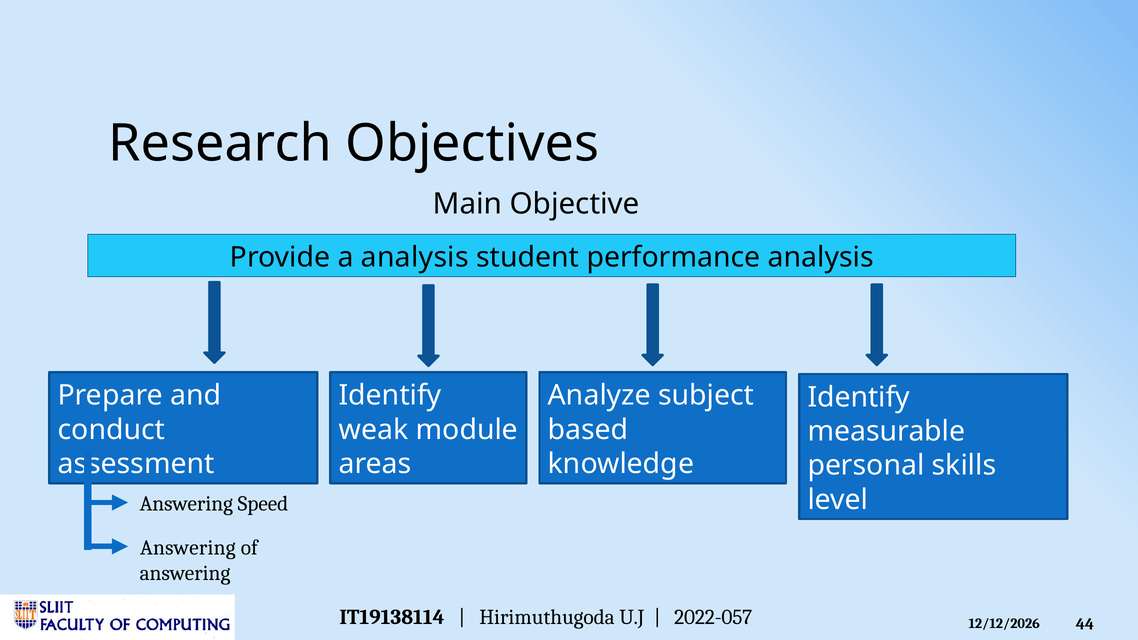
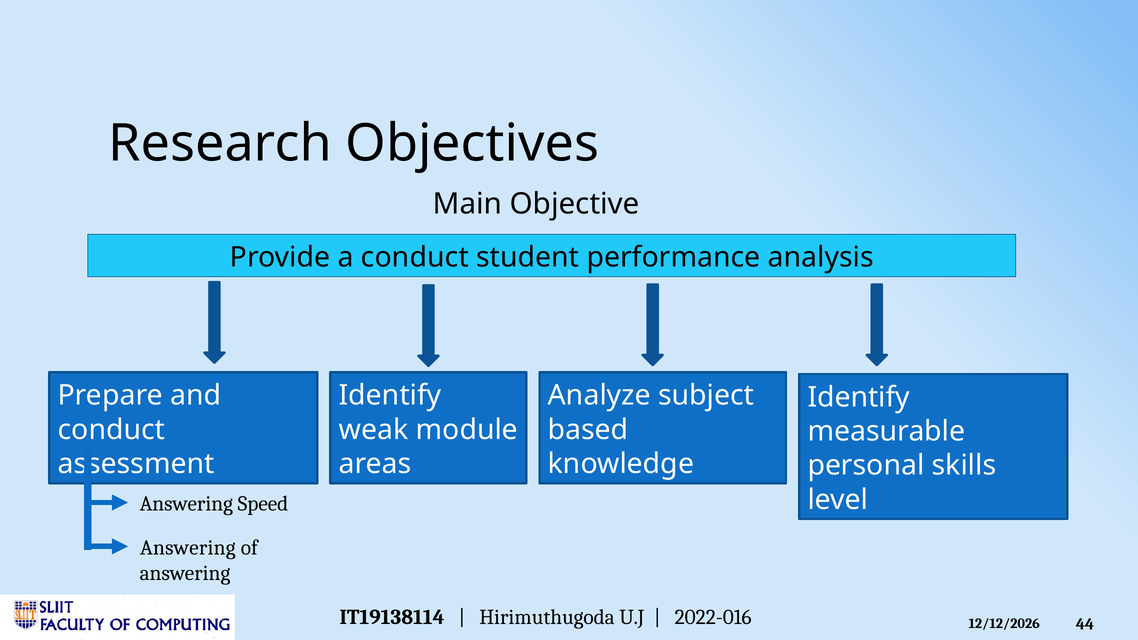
a analysis: analysis -> conduct (415, 257)
2022-057: 2022-057 -> 2022-016 (713, 617)
